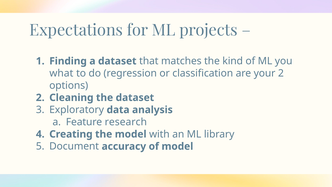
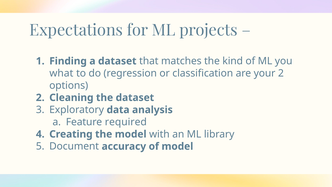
research: research -> required (126, 122)
